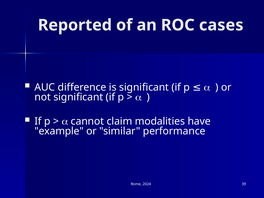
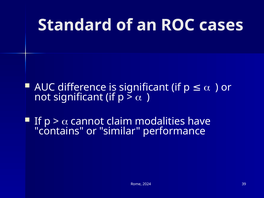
Reported: Reported -> Standard (75, 25)
example: example -> contains (59, 131)
